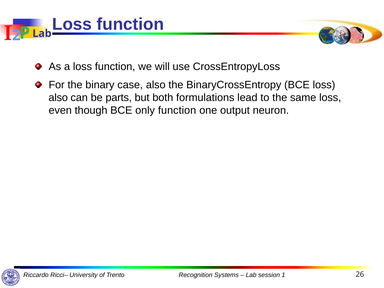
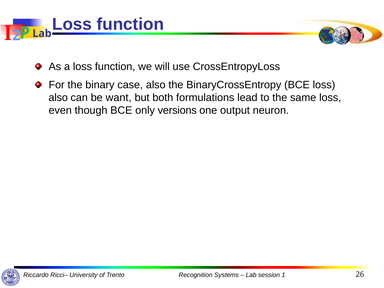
parts: parts -> want (119, 98)
only function: function -> versions (177, 110)
